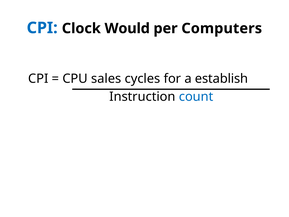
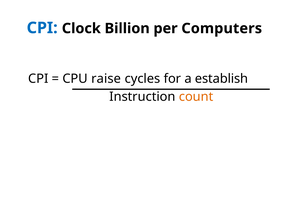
Would: Would -> Billion (127, 28)
sales: sales -> raise (106, 79)
count colour: blue -> orange (196, 97)
